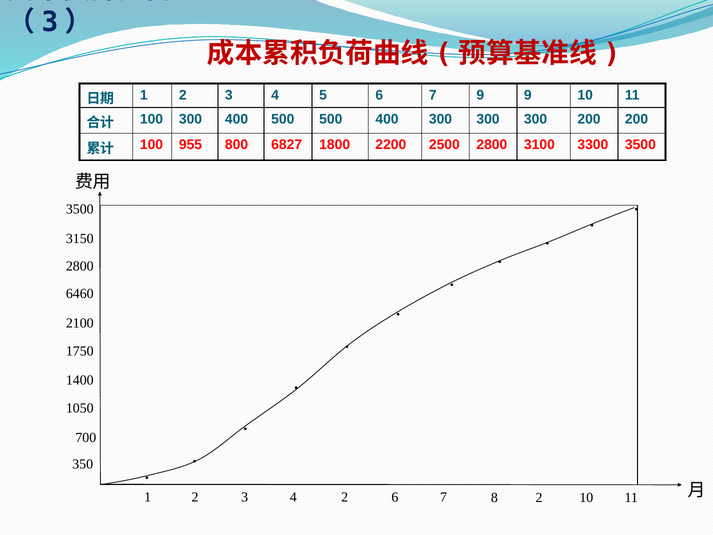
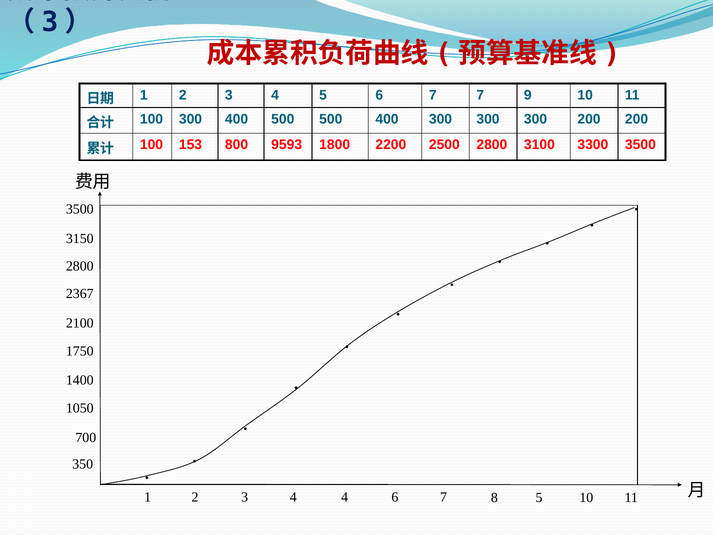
7 9: 9 -> 7 (480, 95)
955: 955 -> 153 (190, 145)
6827: 6827 -> 9593 (287, 145)
6460: 6460 -> 2367 (80, 294)
4 2: 2 -> 4 (345, 497)
8 2: 2 -> 5 (539, 497)
